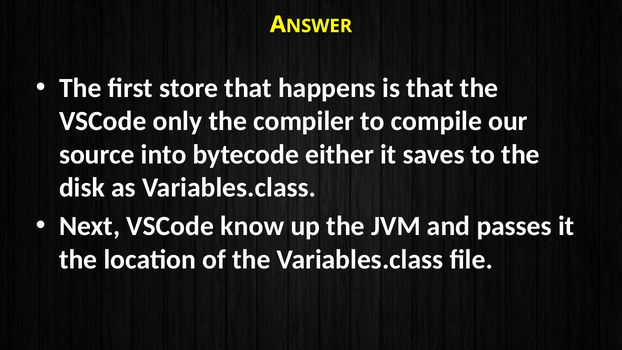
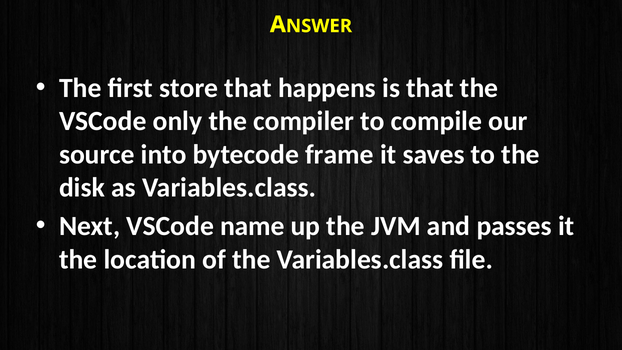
either: either -> frame (339, 154)
know: know -> name (252, 226)
